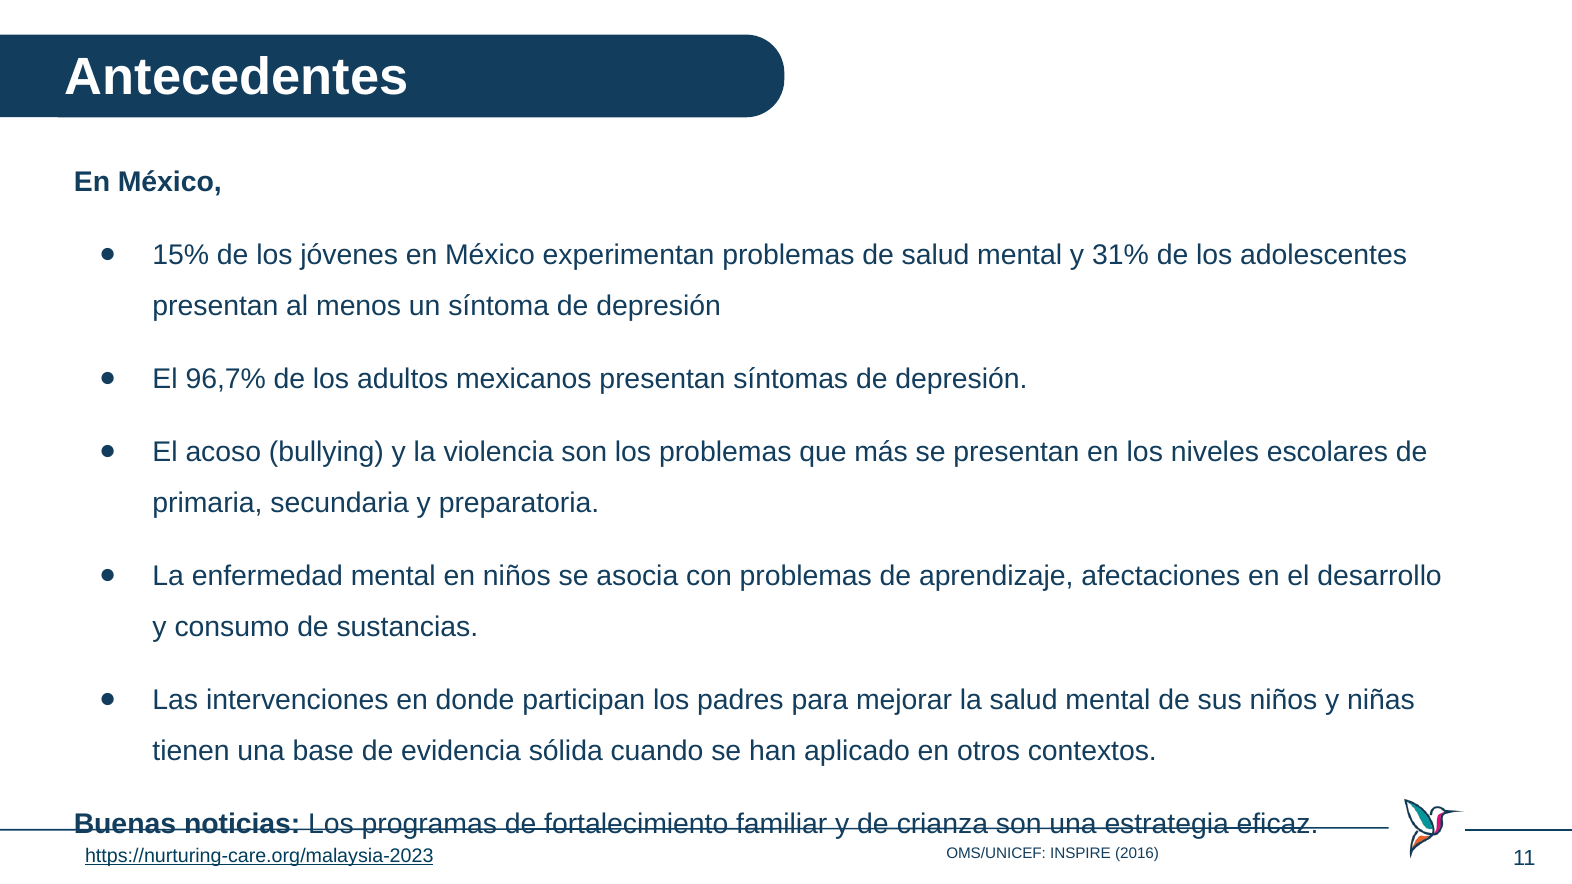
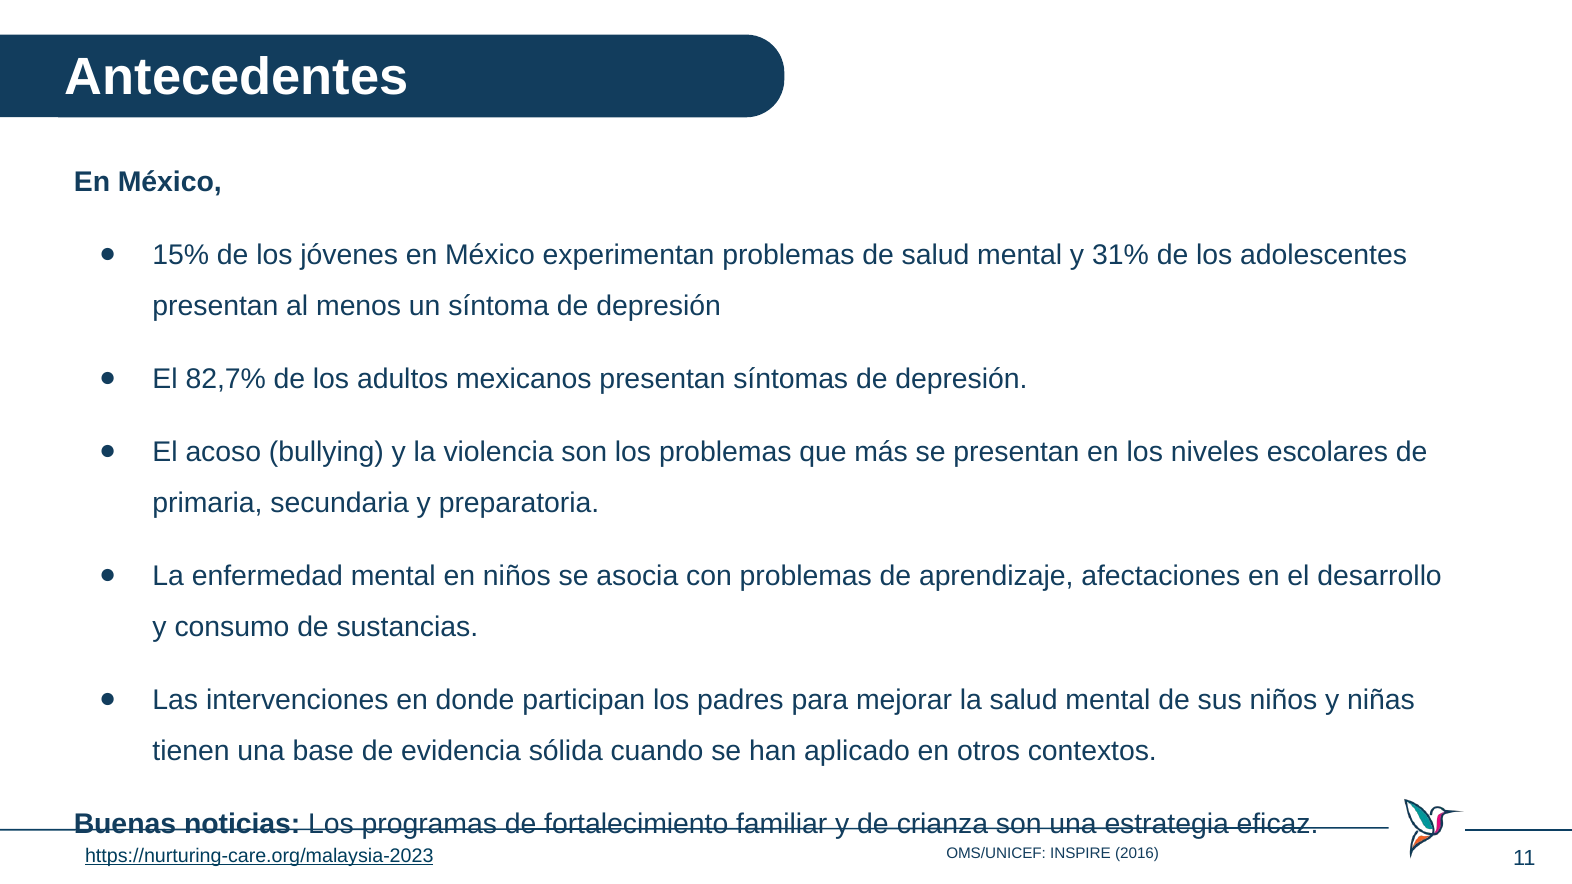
96,7%: 96,7% -> 82,7% (226, 379)
